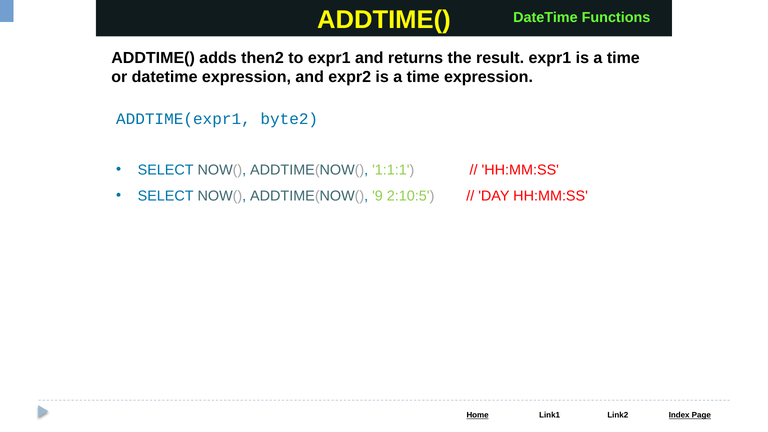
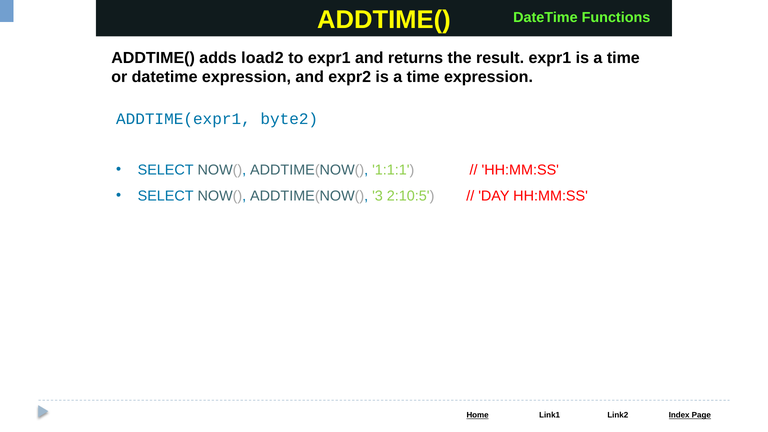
then2: then2 -> load2 (262, 58)
9: 9 -> 3 (377, 196)
